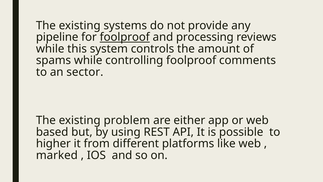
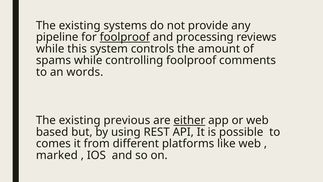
sector: sector -> words (85, 72)
problem: problem -> previous (127, 120)
either underline: none -> present (189, 120)
higher: higher -> comes (53, 143)
